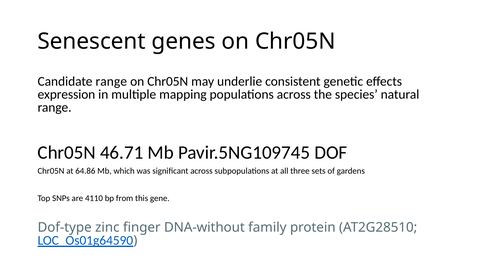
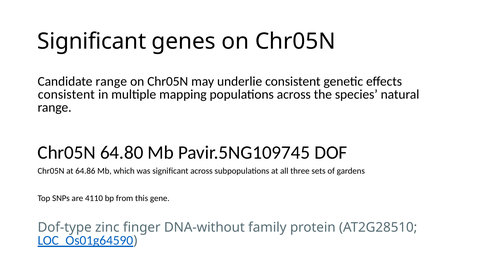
Senescent: Senescent -> Significant (92, 41)
expression: expression -> consistent (66, 95)
46.71: 46.71 -> 64.80 (122, 153)
